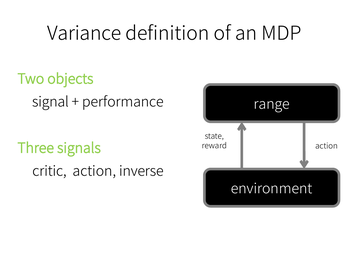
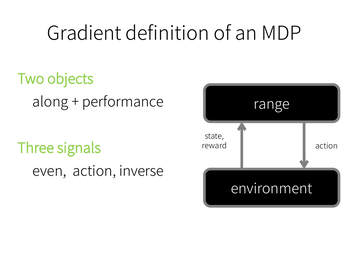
Variance: Variance -> Gradient (84, 34)
signal: signal -> along (50, 102)
critic: critic -> even (49, 172)
